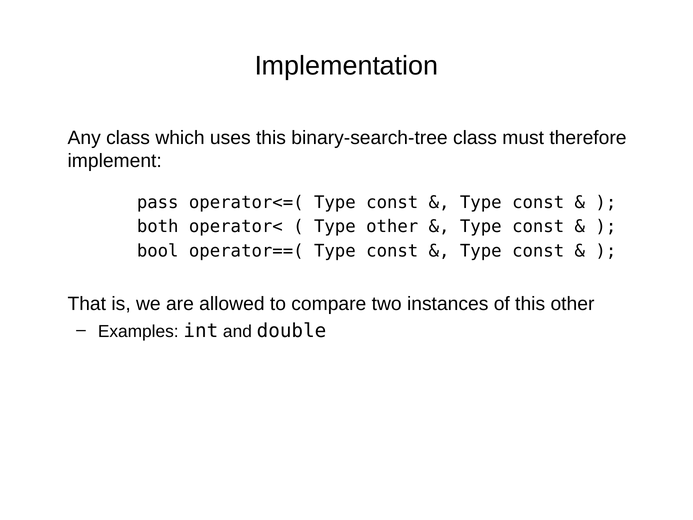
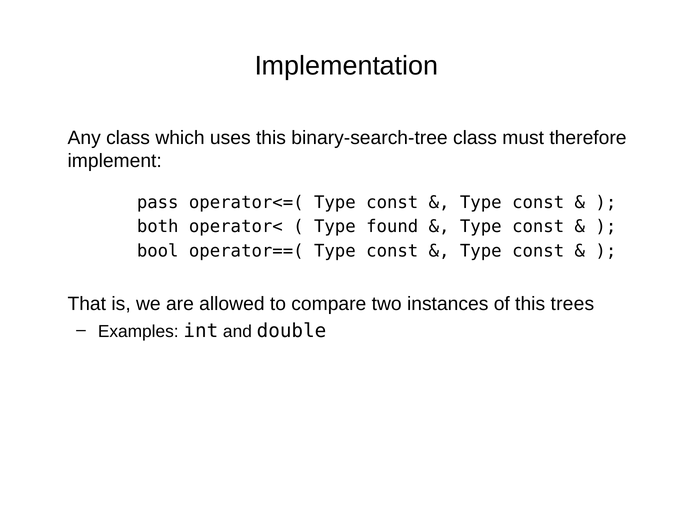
Type other: other -> found (392, 226)
this other: other -> trees (572, 304)
